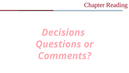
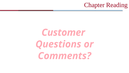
Decisions: Decisions -> Customer (63, 32)
